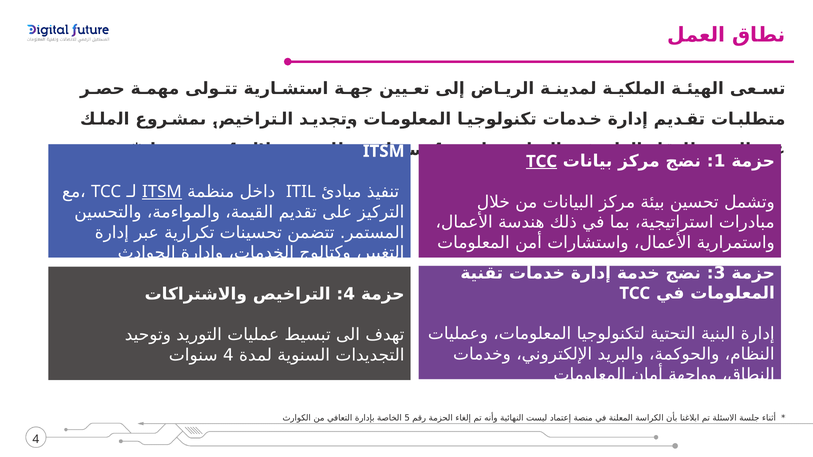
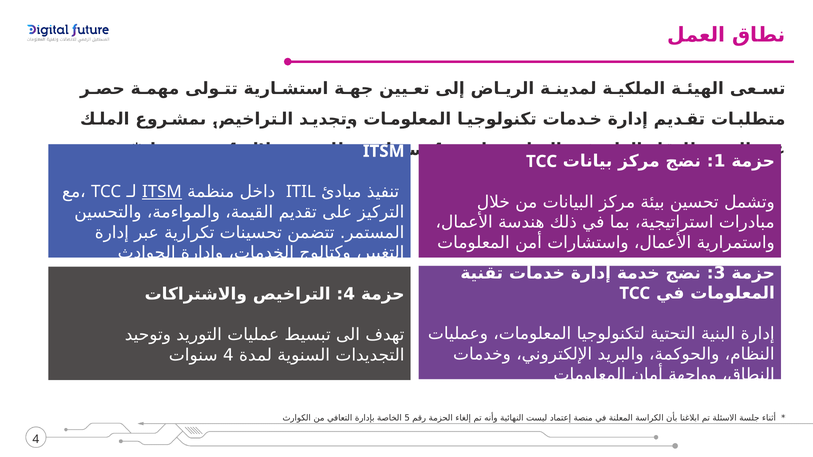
TCC underline: present -> none (542, 162)
